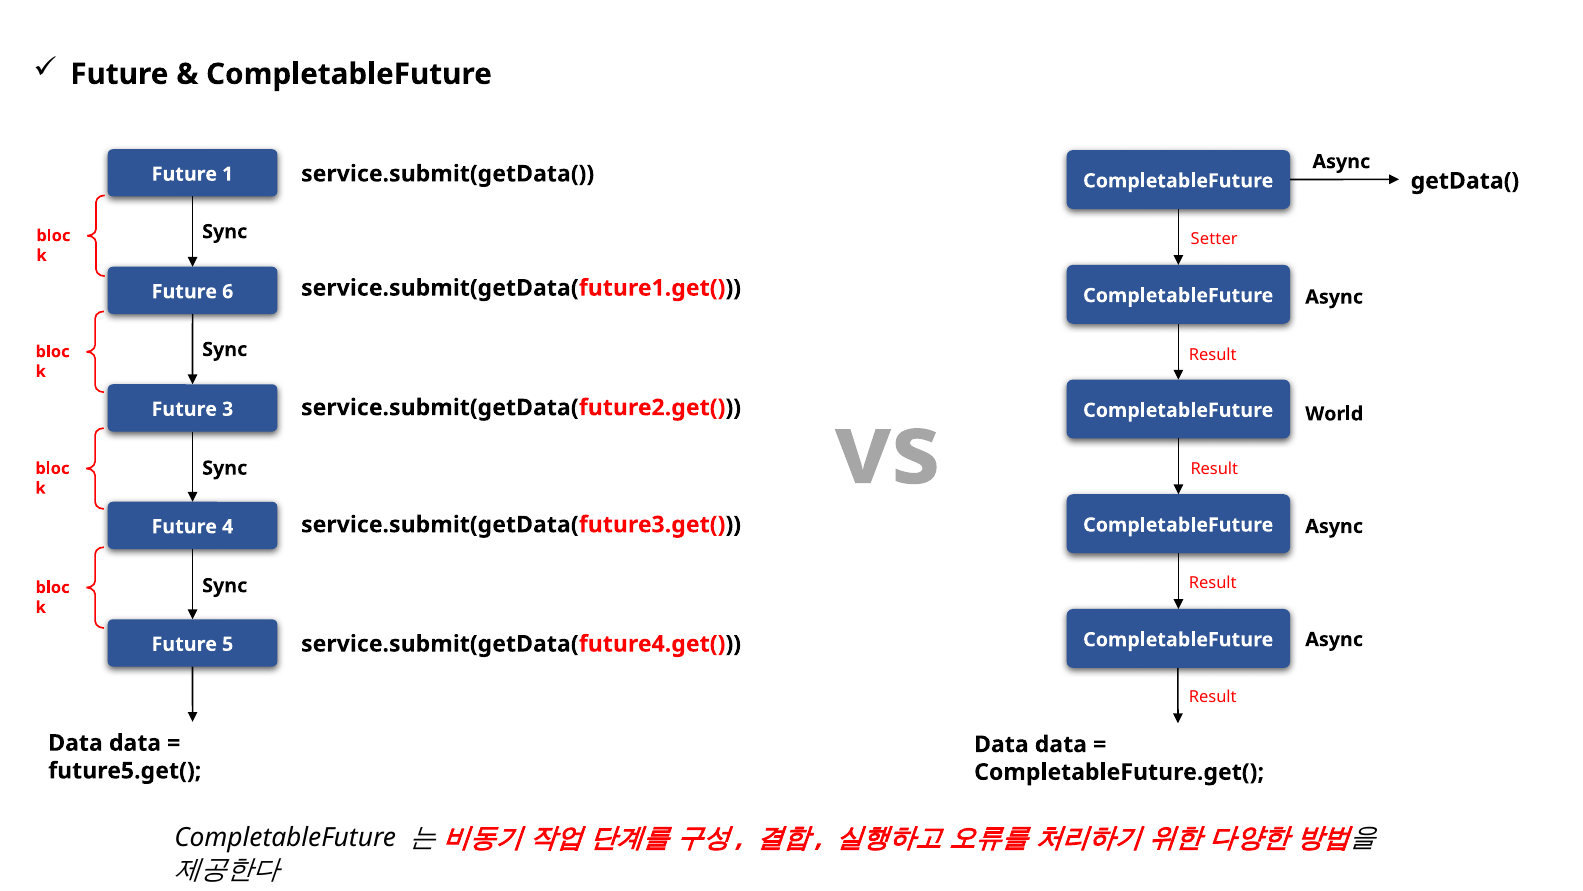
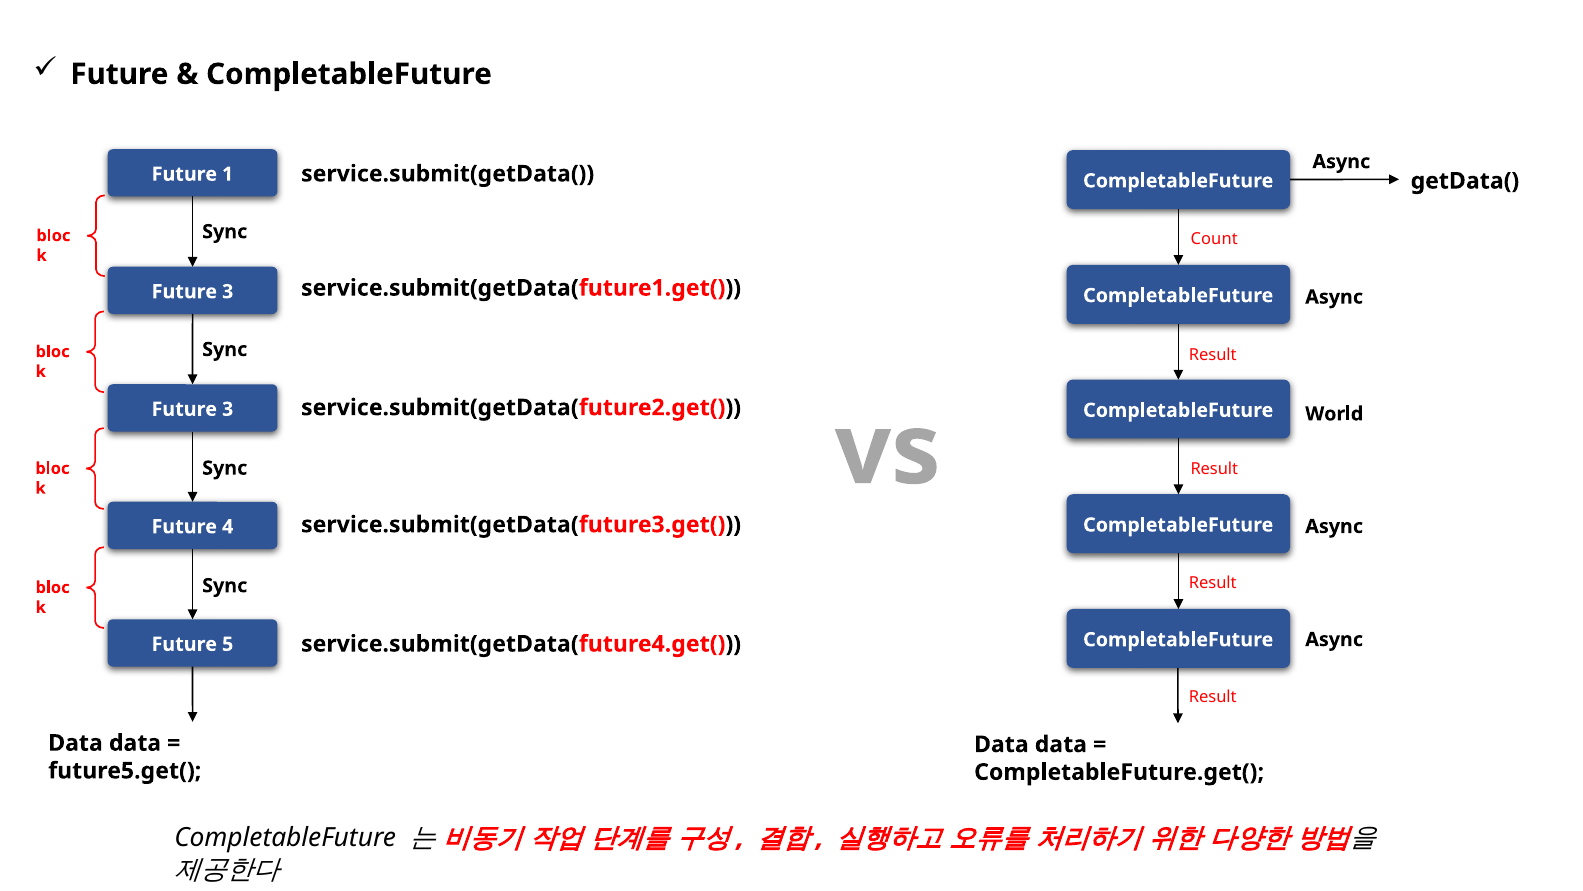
Setter: Setter -> Count (1214, 239)
6: 6 -> 3 (228, 292)
